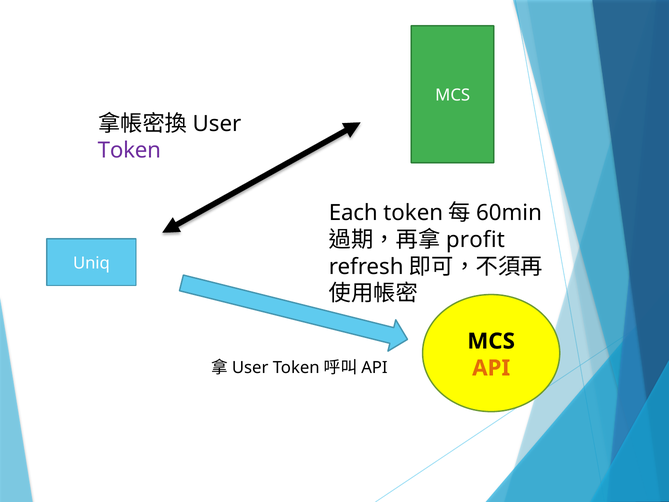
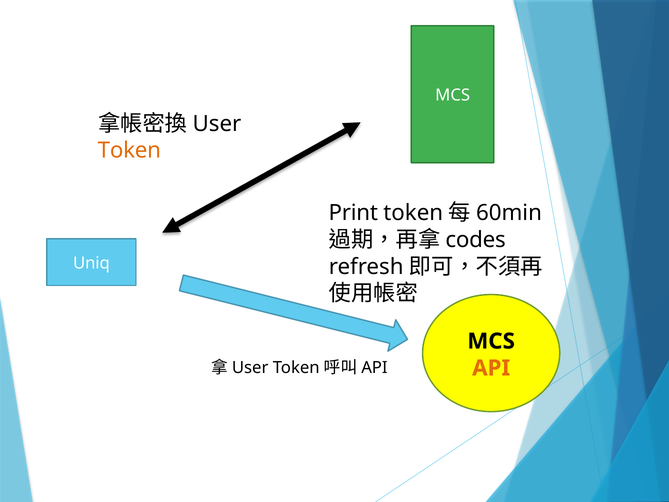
Token colour: purple -> orange (129, 150)
Each: Each -> Print (353, 213)
profit: profit -> codes (476, 240)
